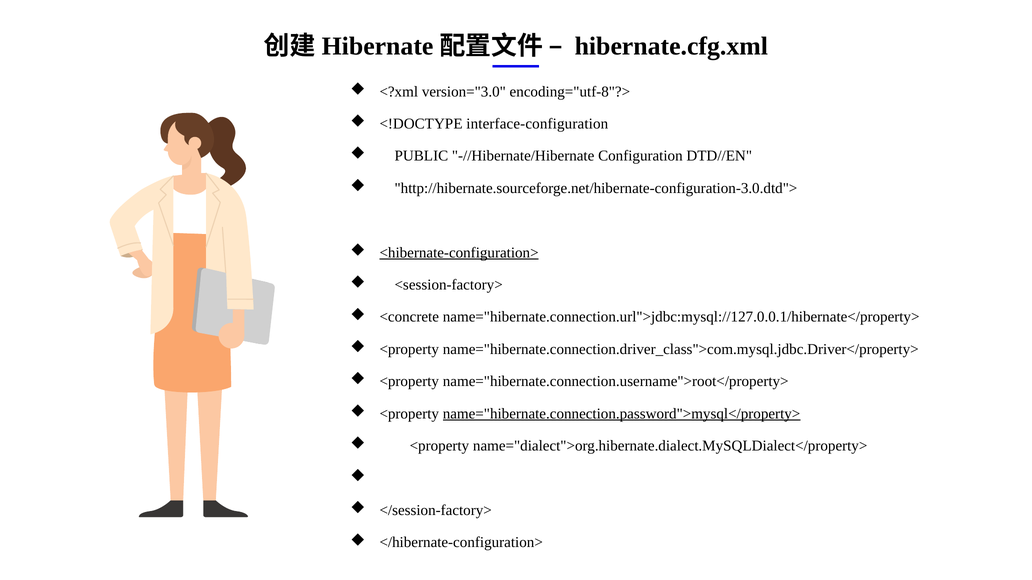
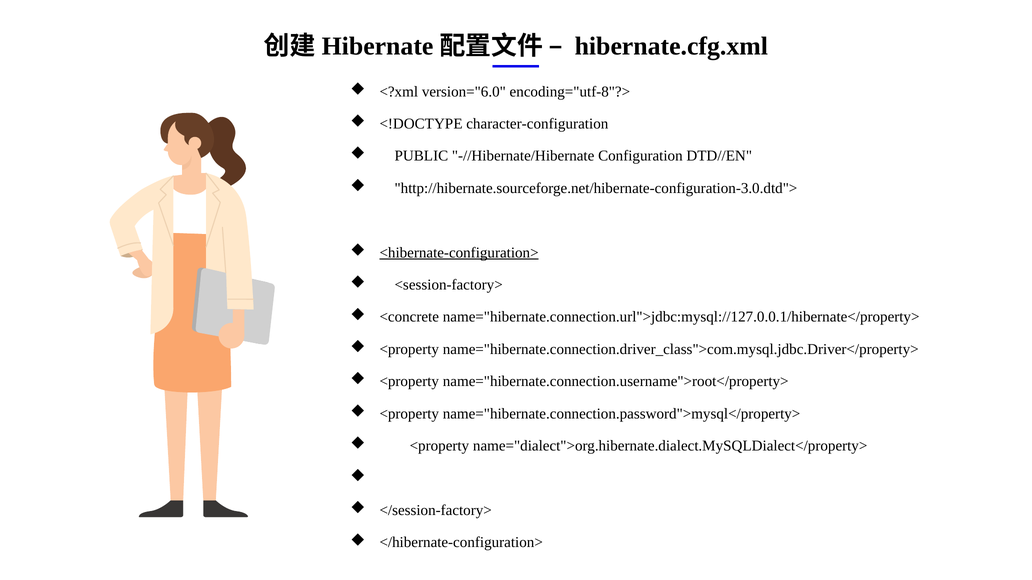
version="3.0: version="3.0 -> version="6.0 (464, 92)
interface-configuration: interface-configuration -> character-configuration (537, 124)
name="hibernate.connection.password">mysql</property> underline: present -> none (622, 414)
